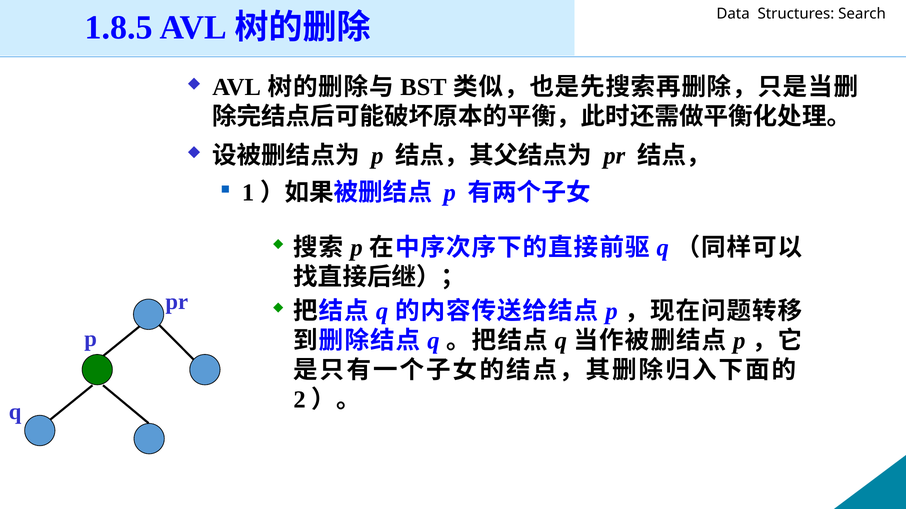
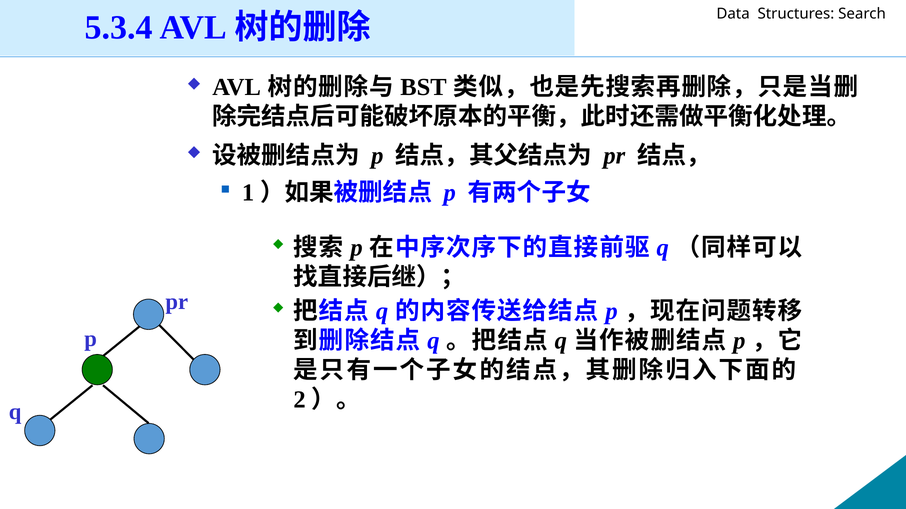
1.8.5: 1.8.5 -> 5.3.4 (119, 28)
